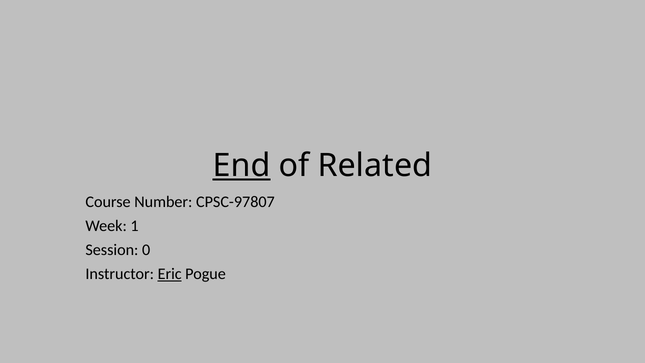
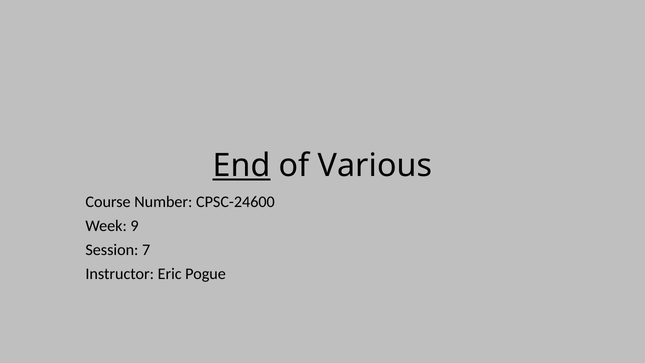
Related: Related -> Various (375, 166)
CPSC-97807: CPSC-97807 -> CPSC-24600 (235, 202)
1: 1 -> 9 (135, 226)
0: 0 -> 7 (146, 250)
Eric underline: present -> none (170, 274)
